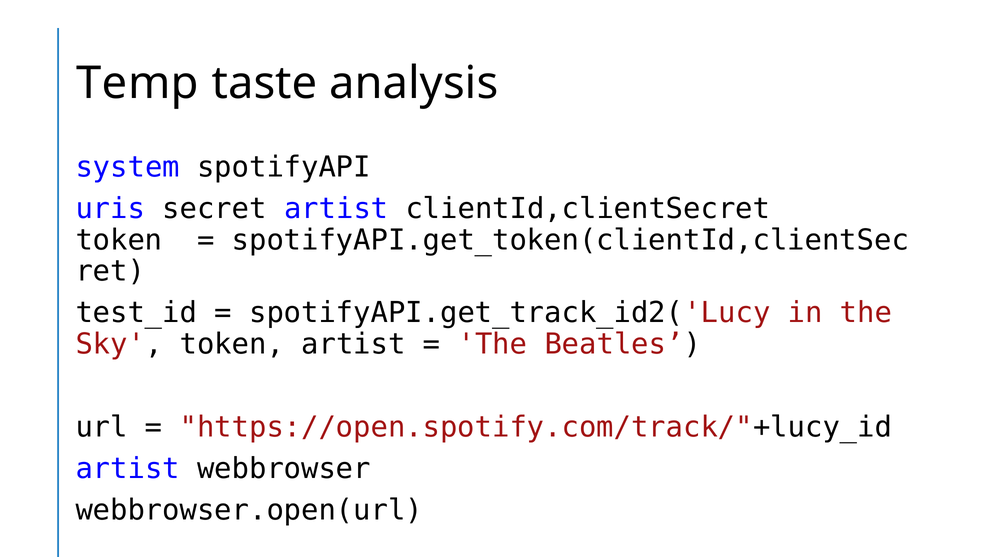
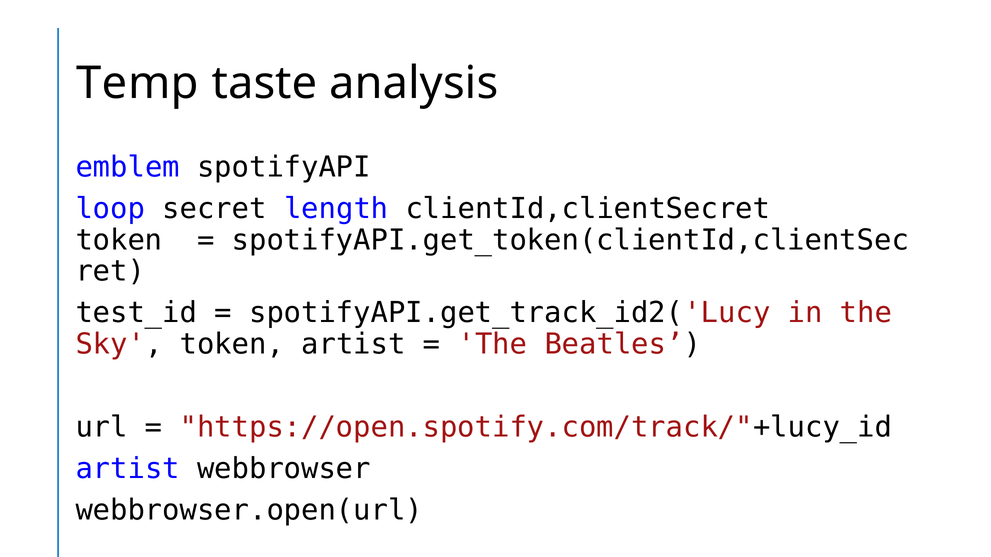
system: system -> emblem (128, 168)
uris: uris -> loop (110, 209)
secret artist: artist -> length (336, 209)
